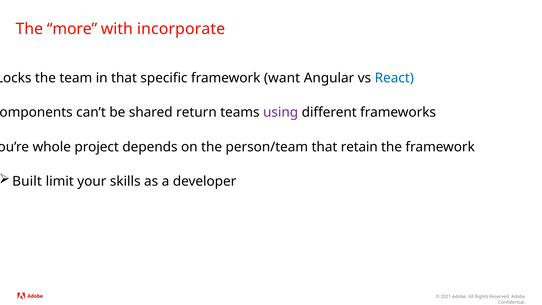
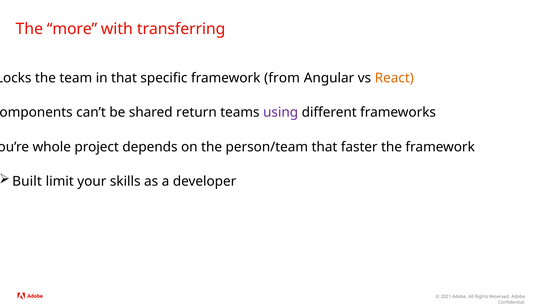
incorporate: incorporate -> transferring (181, 29)
want: want -> from (282, 78)
React colour: blue -> orange (394, 78)
retain: retain -> faster (359, 147)
